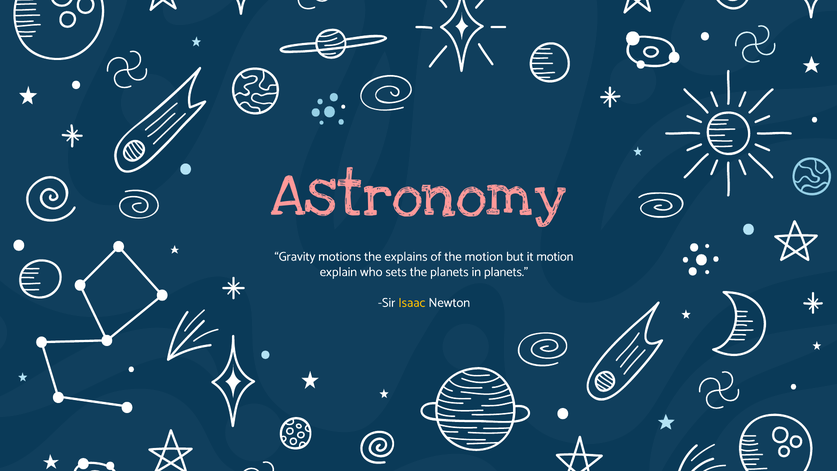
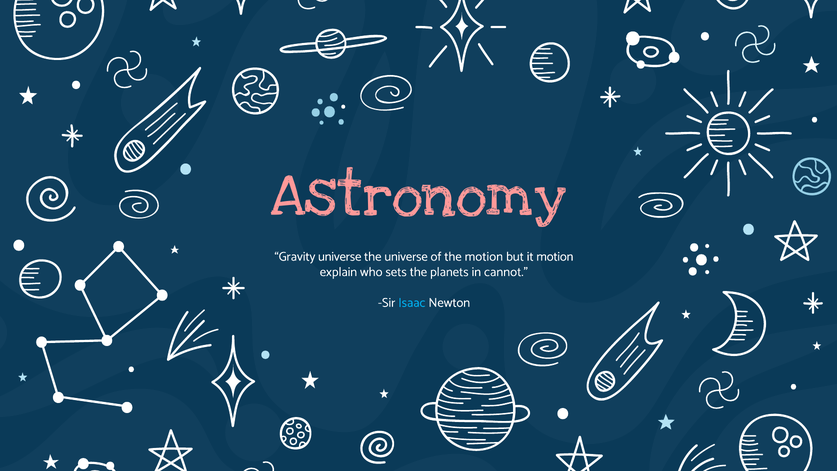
Gravity motions: motions -> universe (340, 256)
the explains: explains -> universe (406, 256)
in planets: planets -> cannot (506, 272)
Isaac colour: yellow -> light blue (412, 302)
